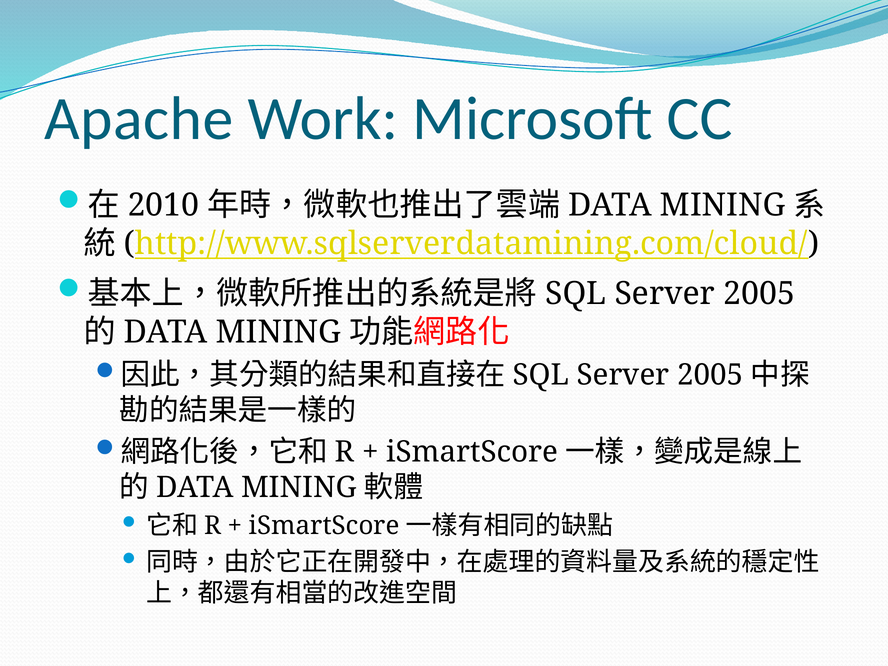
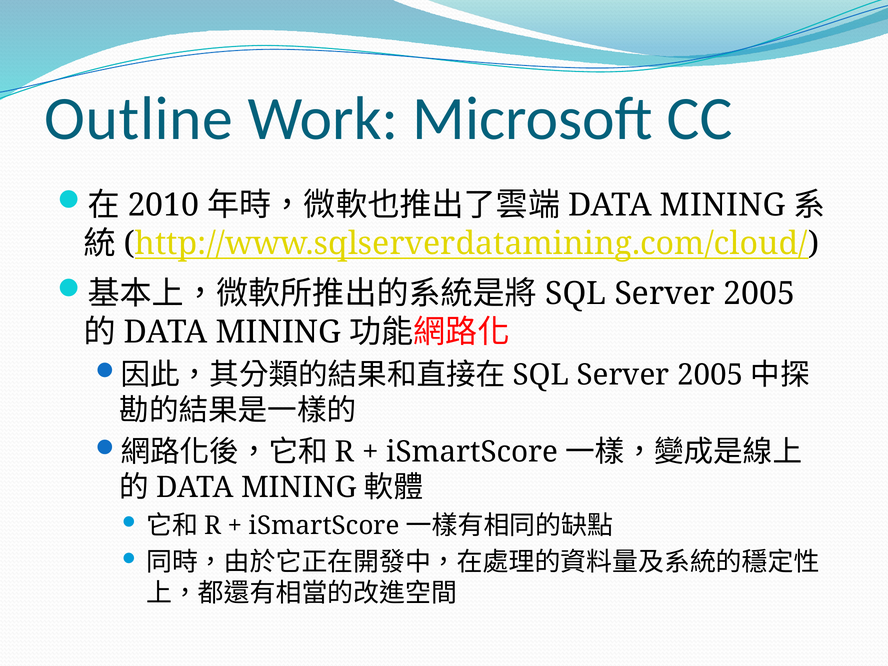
Apache: Apache -> Outline (139, 119)
